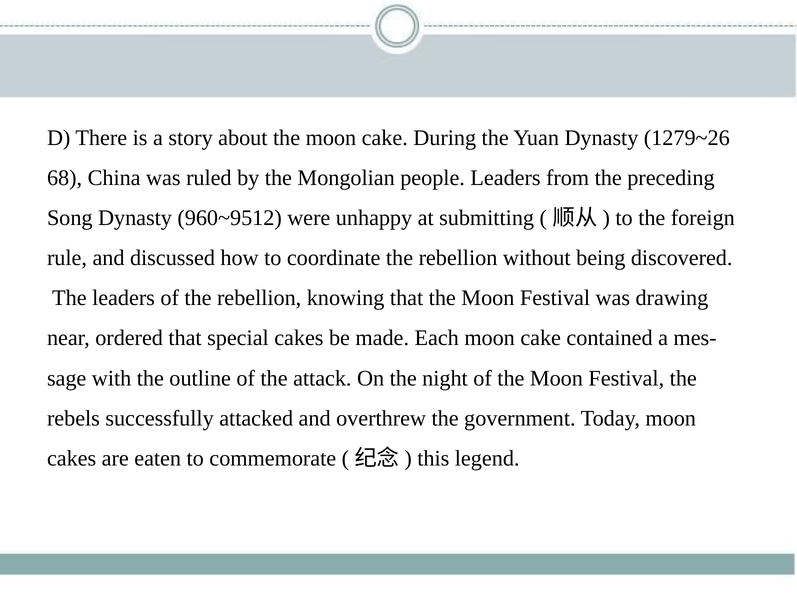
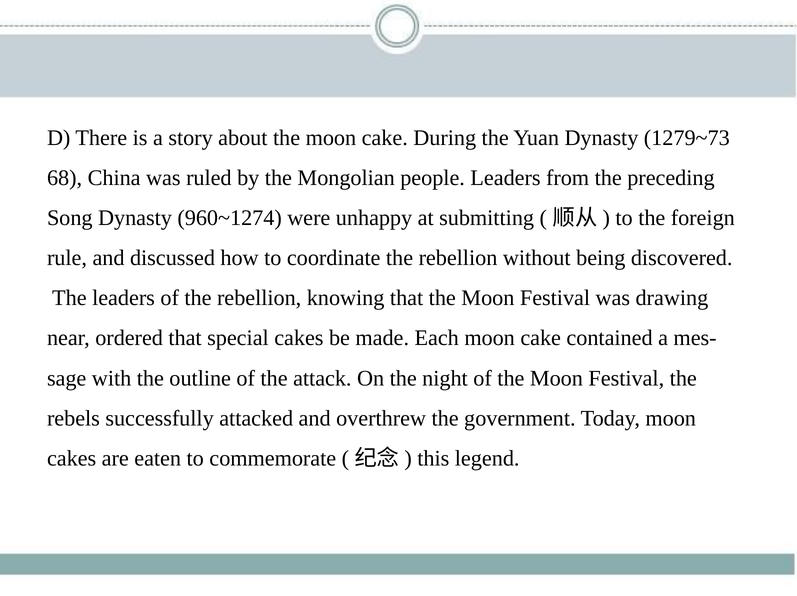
1279~26: 1279~26 -> 1279~73 (687, 138)
960~9512: 960~9512 -> 960~1274 (230, 218)
